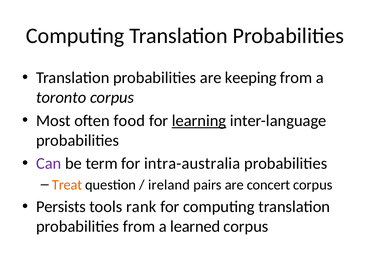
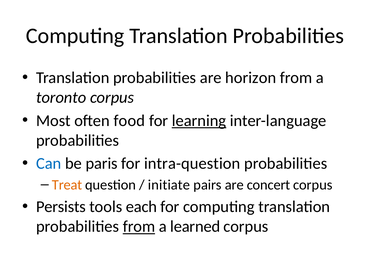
keeping: keeping -> horizon (251, 78)
Can colour: purple -> blue (49, 163)
term: term -> paris (102, 163)
intra-australia: intra-australia -> intra-question (192, 163)
ireland: ireland -> initiate (169, 184)
rank: rank -> each (141, 206)
from underline: none -> present (139, 226)
